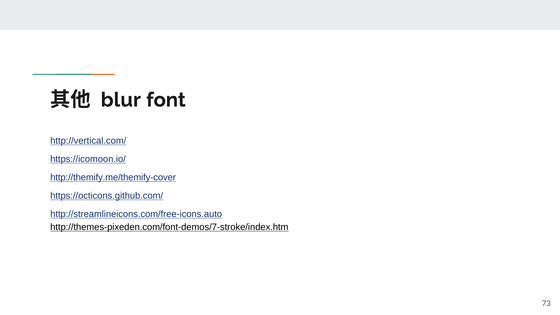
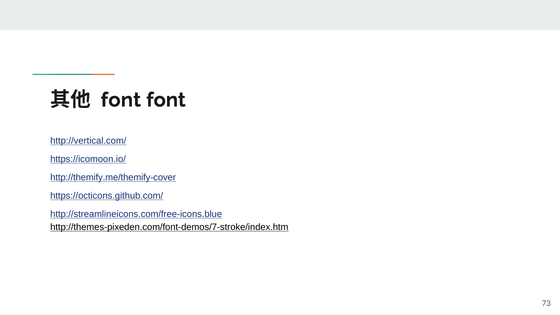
blur: blur -> font (121, 100)
http://streamlineicons.com/free-icons.auto: http://streamlineicons.com/free-icons.auto -> http://streamlineicons.com/free-icons.blue (136, 214)
